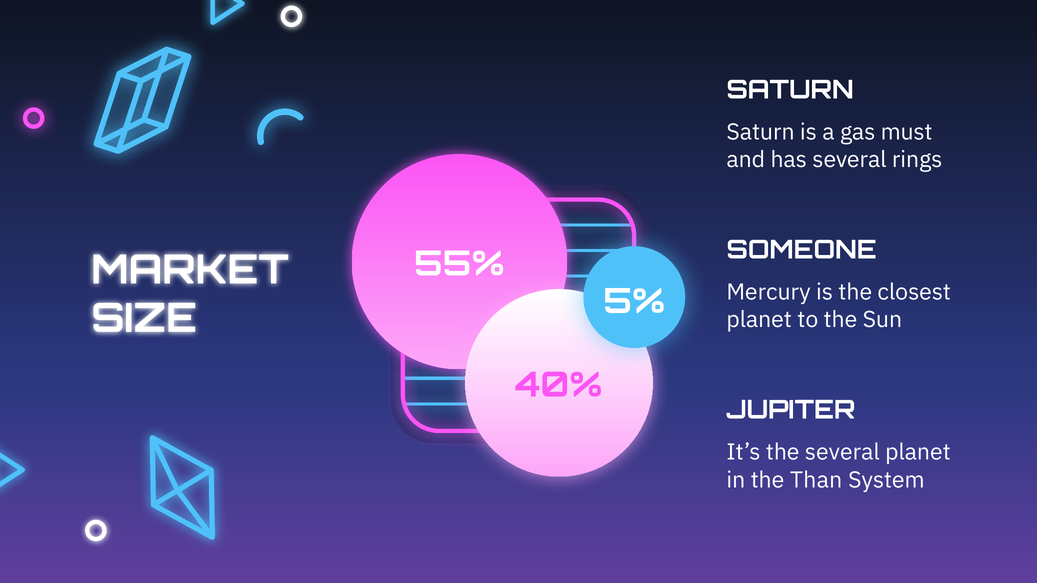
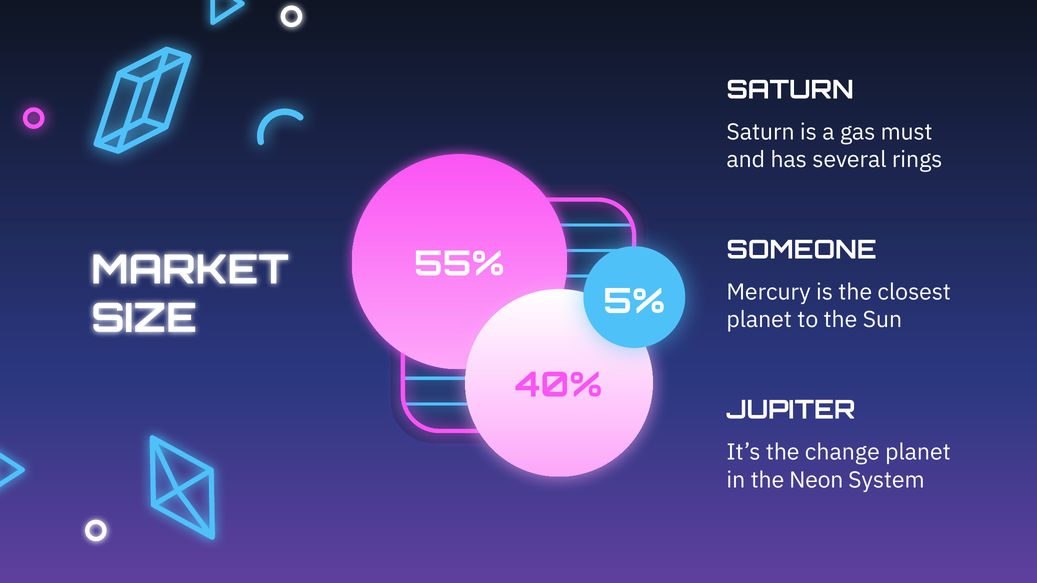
the several: several -> change (842, 453)
Than: Than -> Neon (816, 480)
